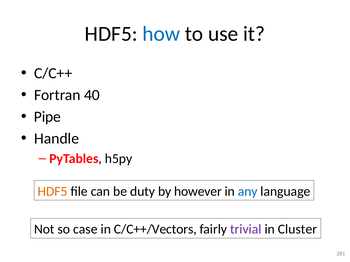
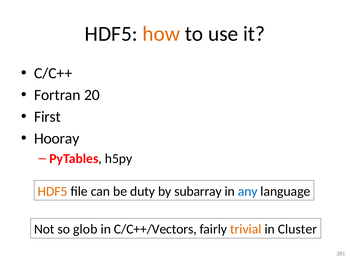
how colour: blue -> orange (161, 34)
40: 40 -> 20 (92, 95)
Pipe: Pipe -> First (47, 117)
Handle: Handle -> Hooray (57, 139)
however: however -> subarray (198, 192)
case: case -> glob (85, 230)
trivial colour: purple -> orange (246, 230)
